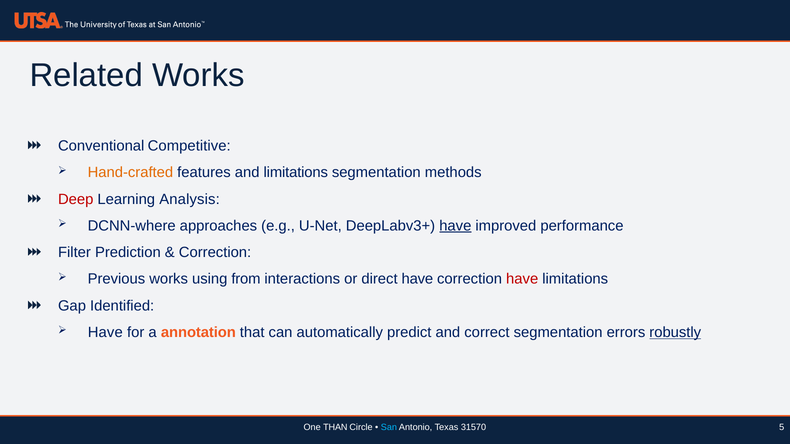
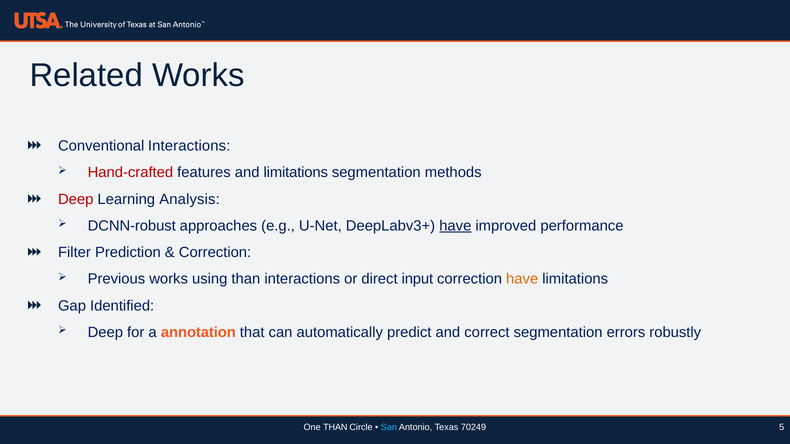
Conventional Competitive: Competitive -> Interactions (189, 146)
Hand-crafted colour: orange -> red (130, 173)
DCNN-where: DCNN-where -> DCNN-robust (132, 226)
using from: from -> than (246, 279)
direct have: have -> input (417, 279)
have colour: red -> orange (522, 279)
Have: Have -> Deep (105, 333)
robustly underline: present -> none (675, 333)
31570: 31570 -> 70249 (473, 428)
